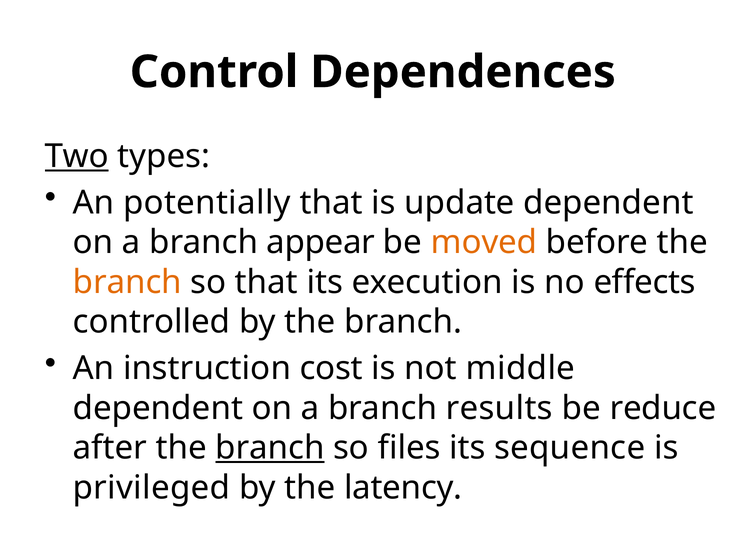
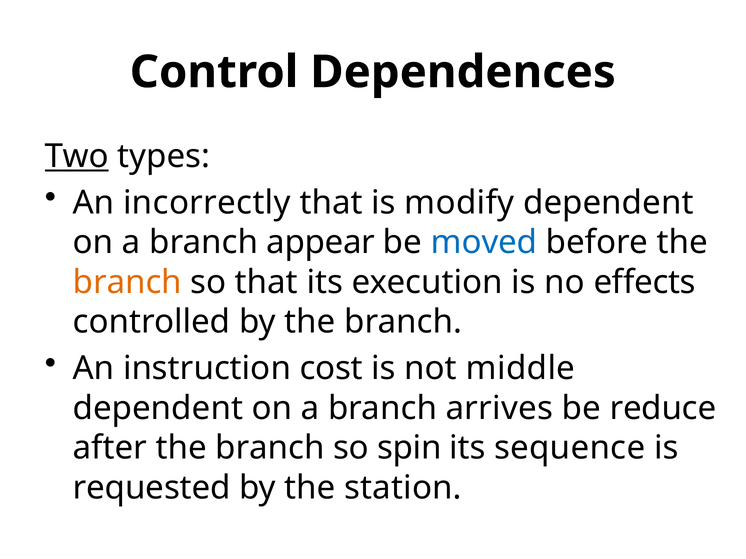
potentially: potentially -> incorrectly (207, 203)
update: update -> modify (459, 203)
moved colour: orange -> blue (484, 243)
results: results -> arrives (499, 409)
branch underline: present -> none (270, 448)
files: files -> spin (409, 448)
privileged: privileged -> requested (152, 488)
latency: latency -> station (403, 488)
